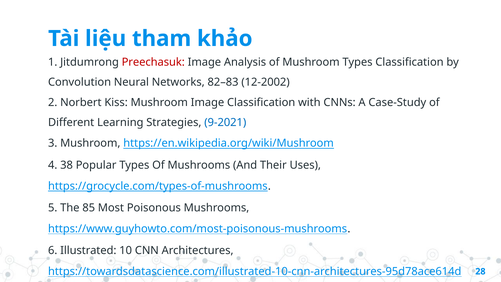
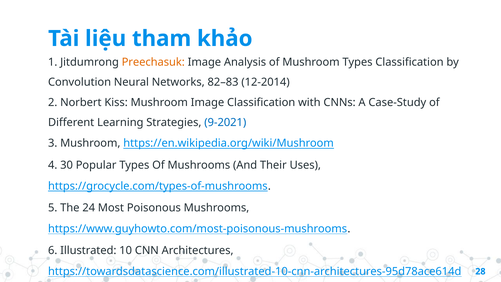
Preechasuk colour: red -> orange (153, 62)
12-2002: 12-2002 -> 12-2014 (266, 82)
38: 38 -> 30 (67, 165)
85: 85 -> 24 (89, 208)
